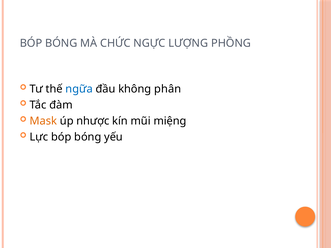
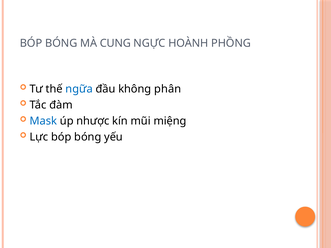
CHỨC: CHỨC -> CUNG (115, 43)
LƯỢNG: LƯỢNG -> HOÀNH (188, 43)
Mask colour: orange -> blue (43, 121)
